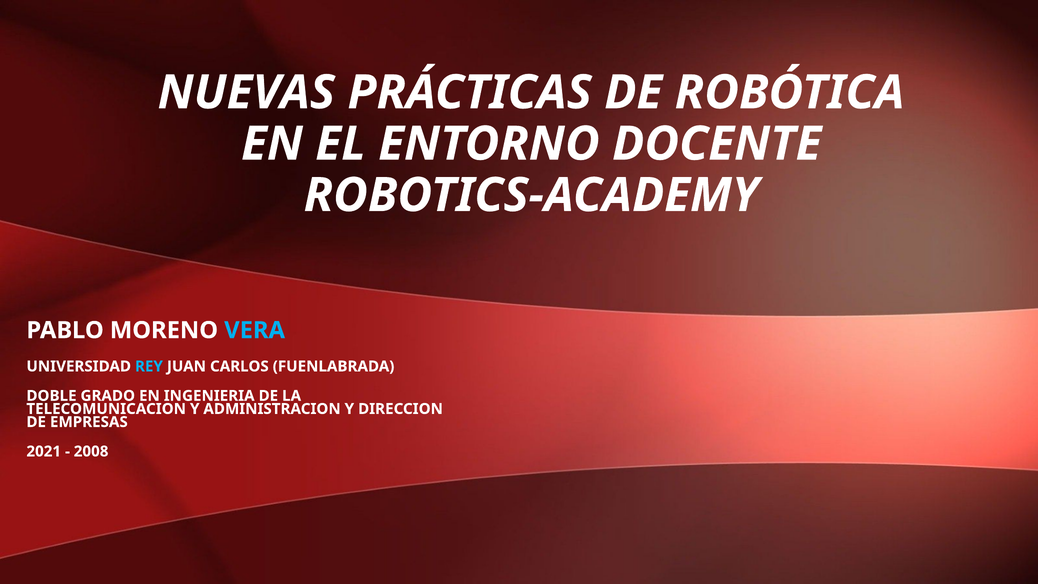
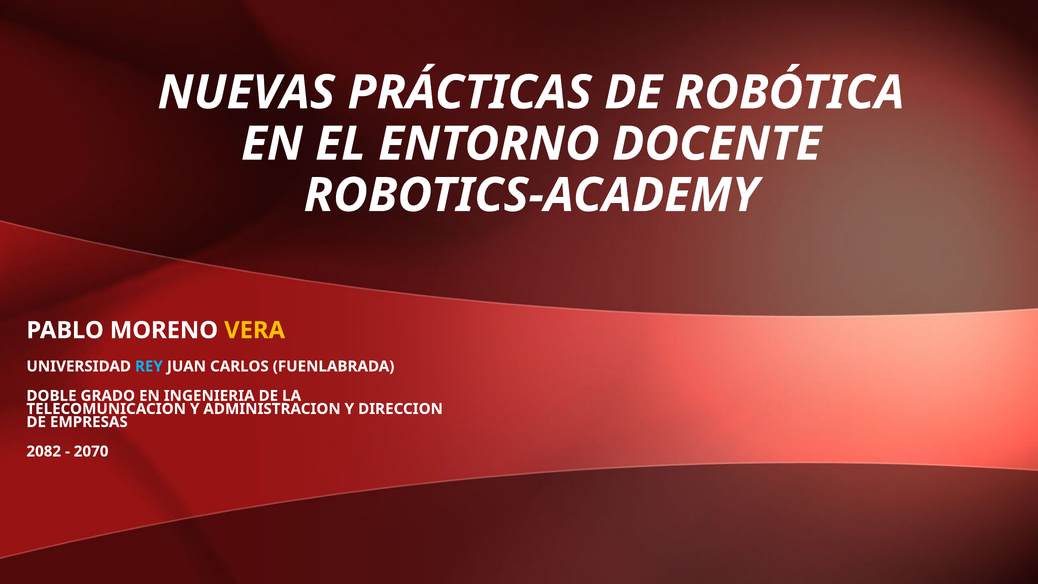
VERA colour: light blue -> yellow (255, 330)
2021: 2021 -> 2082 (44, 451)
2008: 2008 -> 2070 (91, 451)
